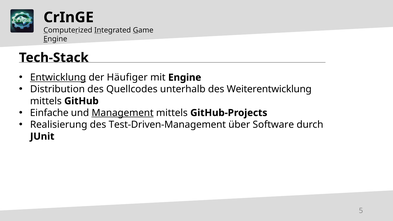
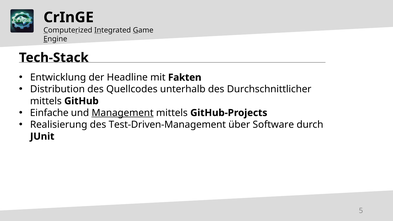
Entwicklung underline: present -> none (58, 77)
Häufiger: Häufiger -> Headline (127, 77)
mit Engine: Engine -> Fakten (185, 77)
Weiterentwicklung: Weiterentwicklung -> Durchschnittlicher (269, 89)
